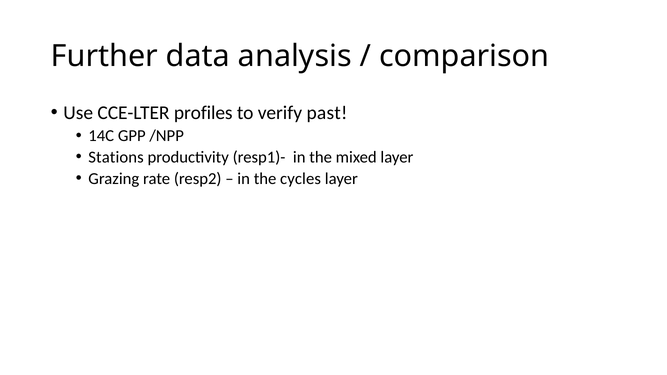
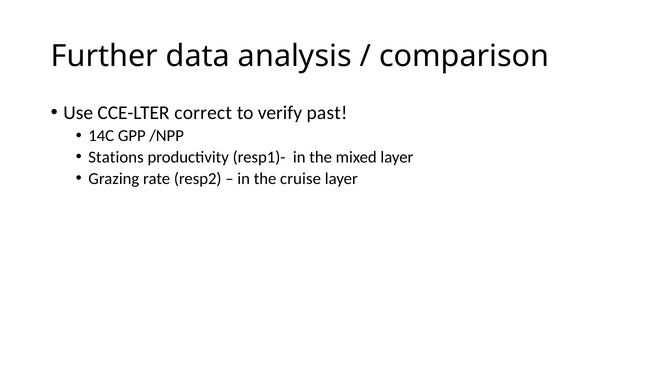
profiles: profiles -> correct (203, 113)
cycles: cycles -> cruise (301, 179)
